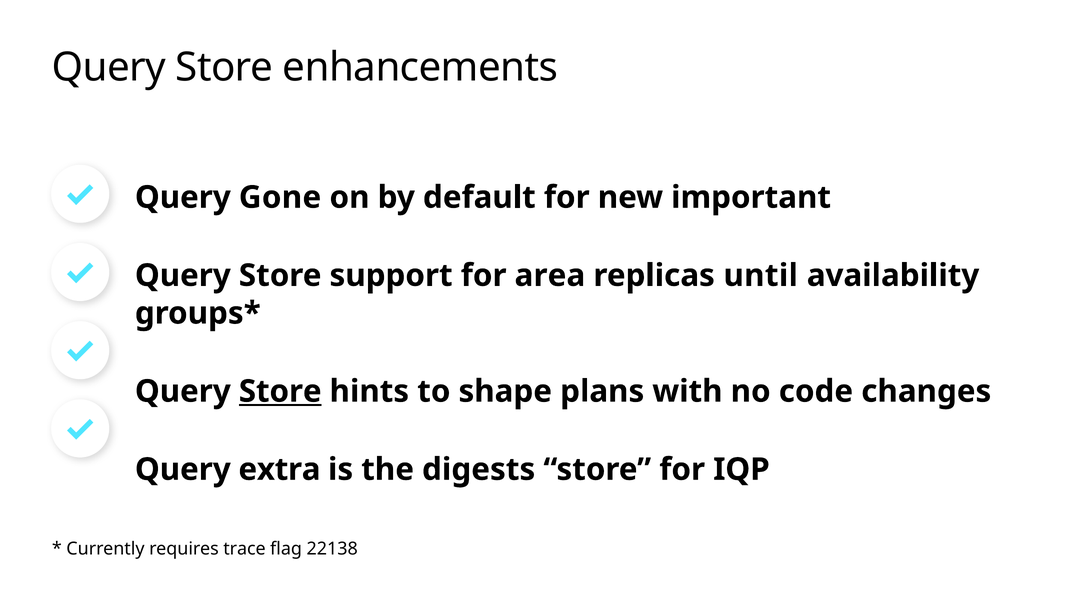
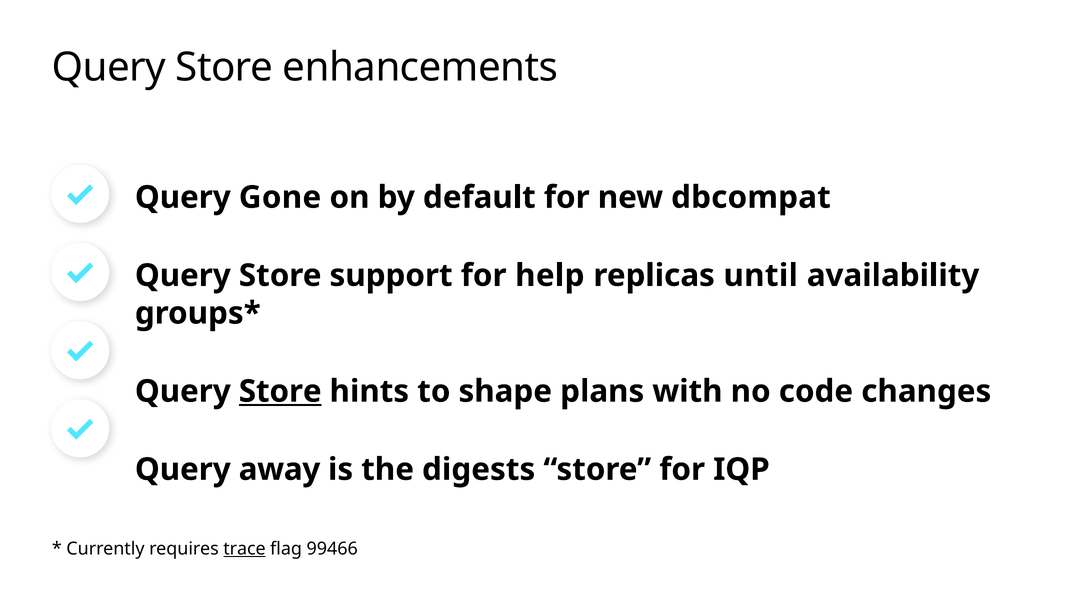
important: important -> dbcompat (751, 197)
area: area -> help (550, 275)
extra: extra -> away (279, 469)
trace underline: none -> present (244, 549)
22138: 22138 -> 99466 (332, 549)
